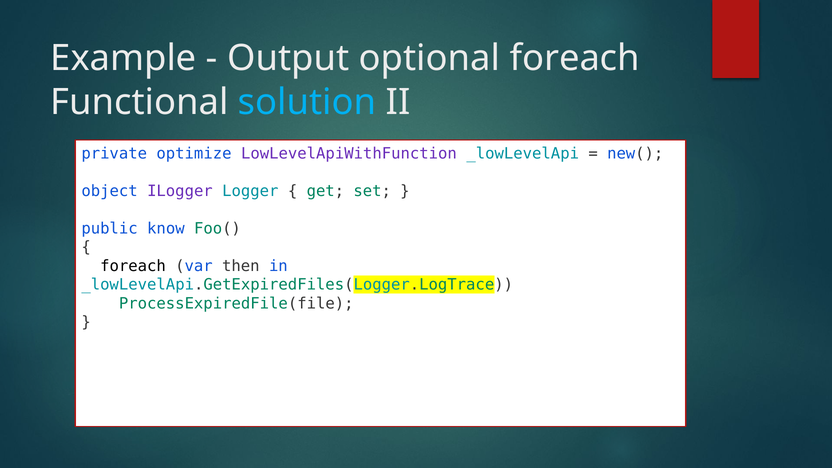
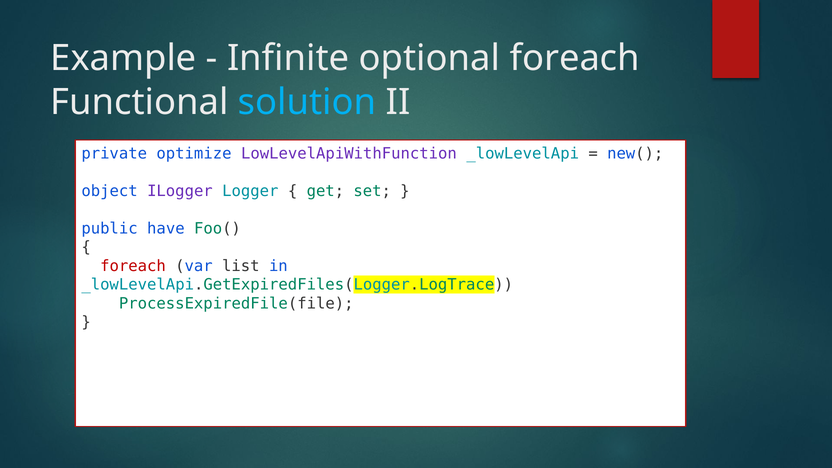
Output: Output -> Infinite (288, 58)
know: know -> have (166, 228)
foreach colour: black -> red (133, 266)
then: then -> list (241, 266)
